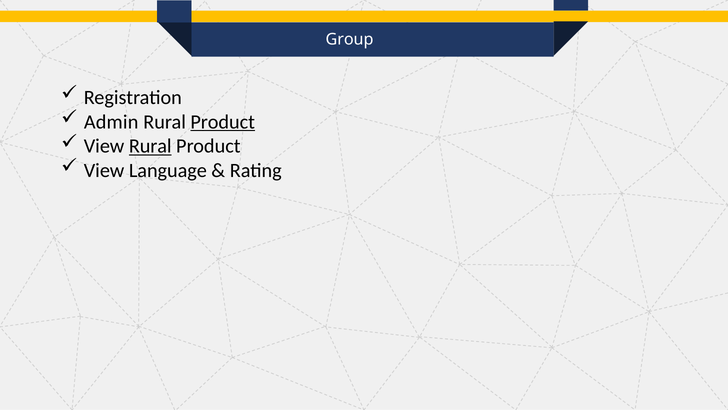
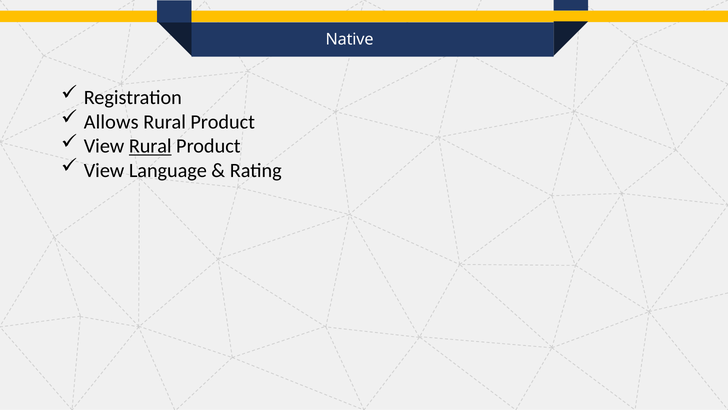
Group: Group -> Native (350, 39)
Admin: Admin -> Allows (111, 122)
Product underline: present -> none (223, 122)
